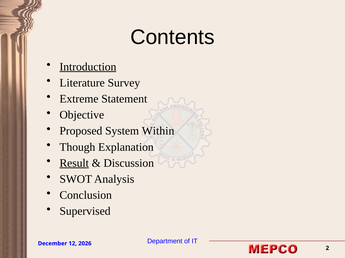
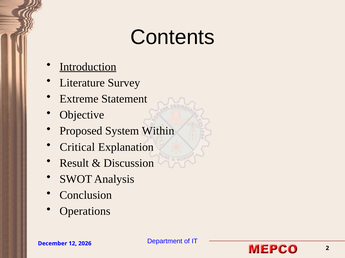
Though: Though -> Critical (77, 147)
Result underline: present -> none (74, 164)
Supervised: Supervised -> Operations (85, 212)
